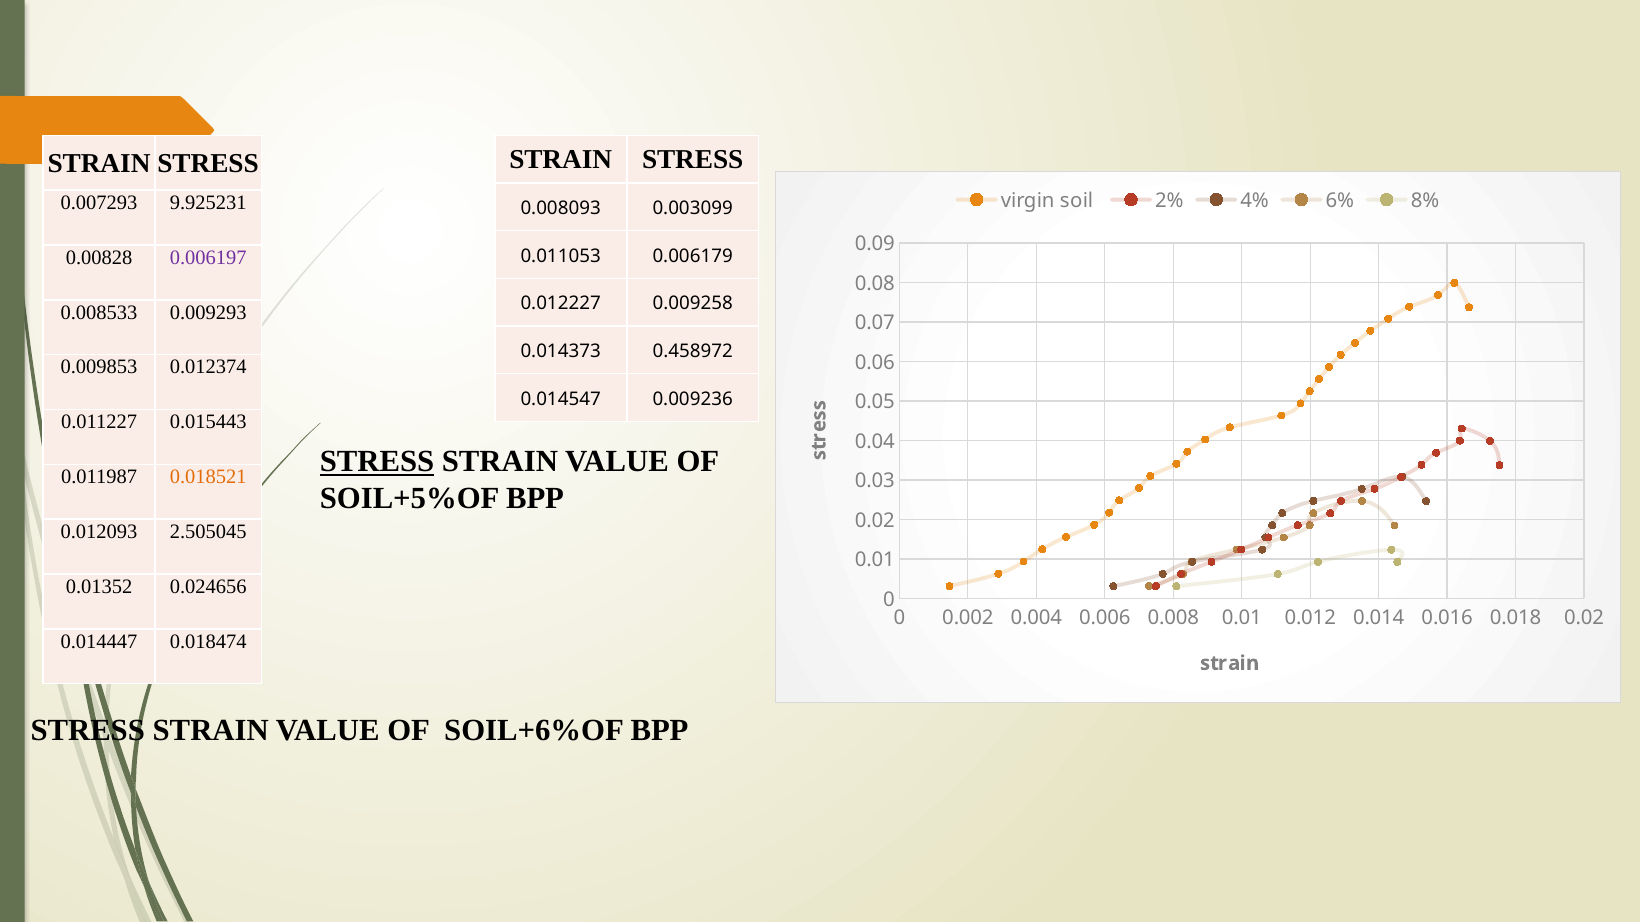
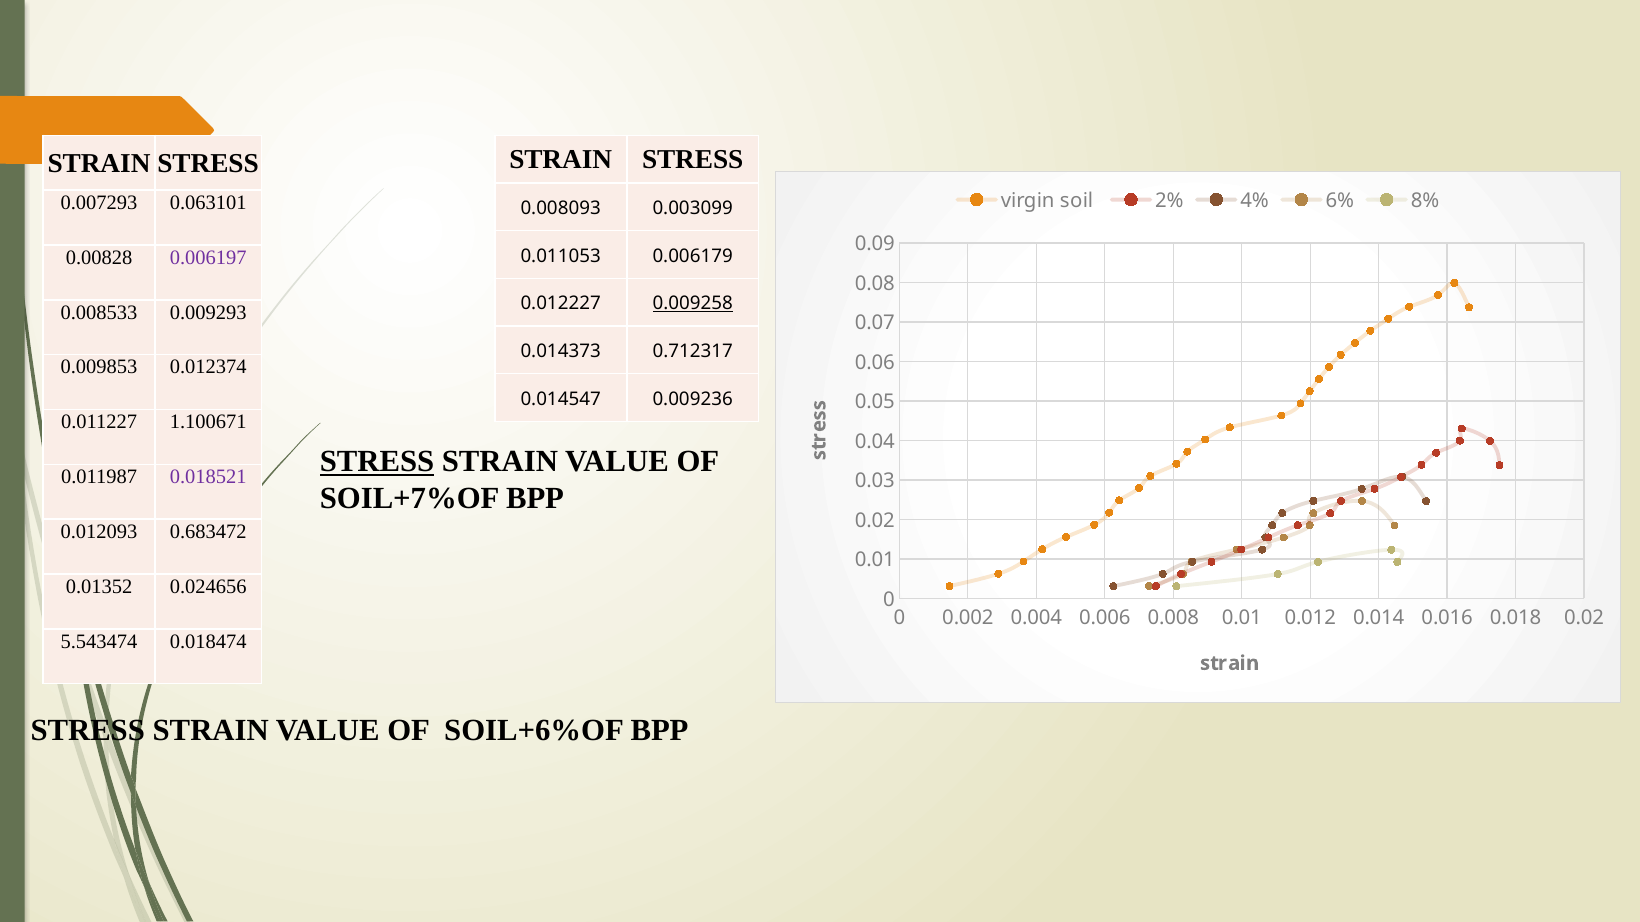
9.925231: 9.925231 -> 0.063101 (208, 203)
0.009258 underline: none -> present (693, 304)
0.458972: 0.458972 -> 0.712317 (693, 352)
0.015443: 0.015443 -> 1.100671 (208, 422)
0.018521 colour: orange -> purple (208, 477)
SOIL+5%OF: SOIL+5%OF -> SOIL+7%OF (410, 499)
2.505045: 2.505045 -> 0.683472 (208, 532)
0.014447: 0.014447 -> 5.543474 (99, 642)
